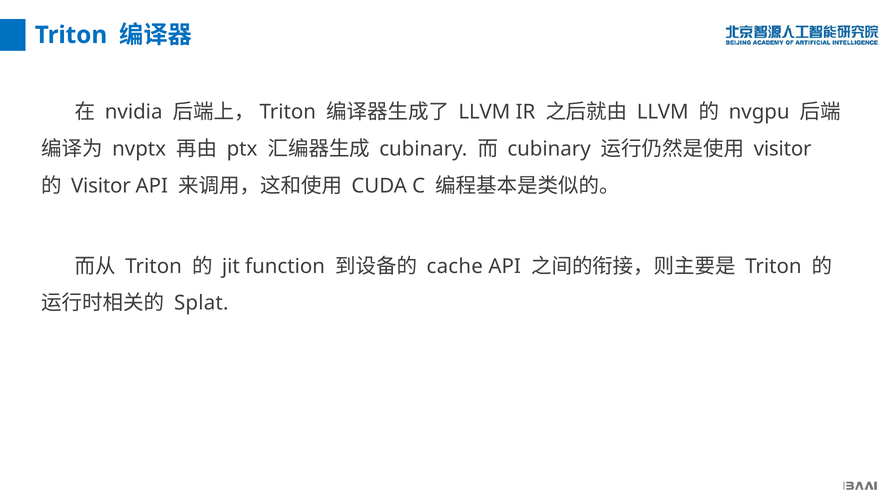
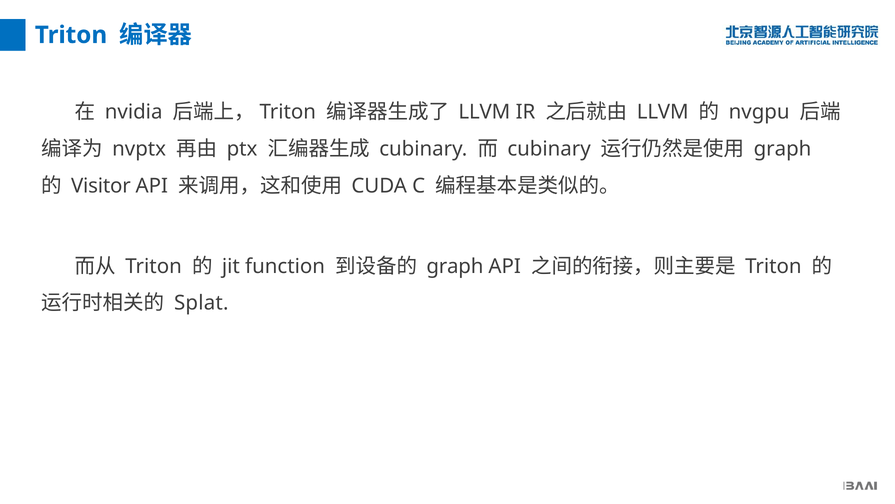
visitor: visitor -> graph (783, 149)
cache: cache -> graph (455, 266)
